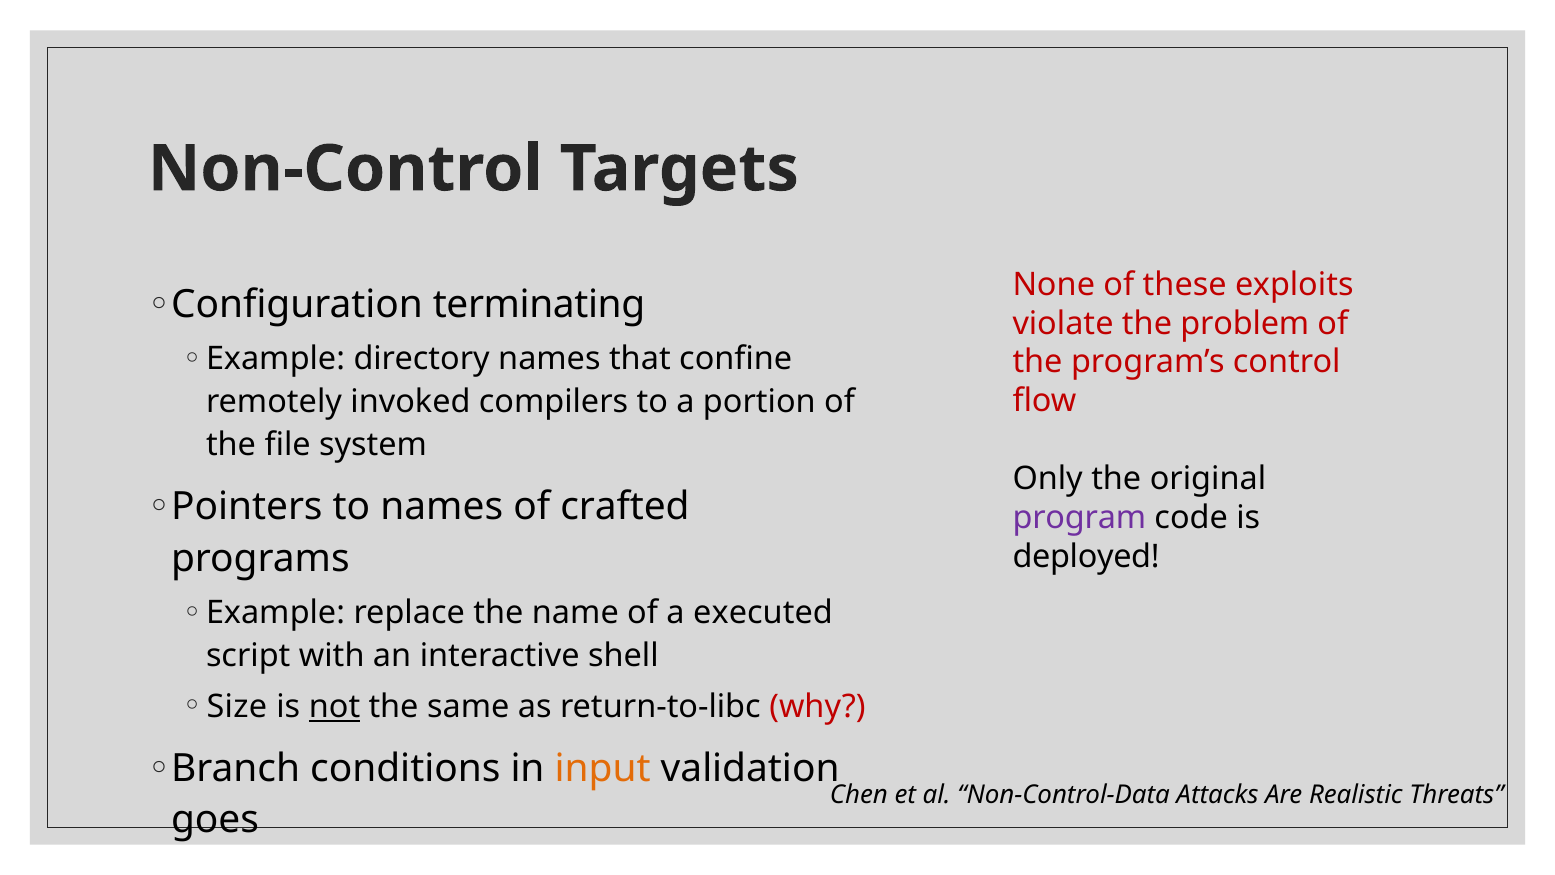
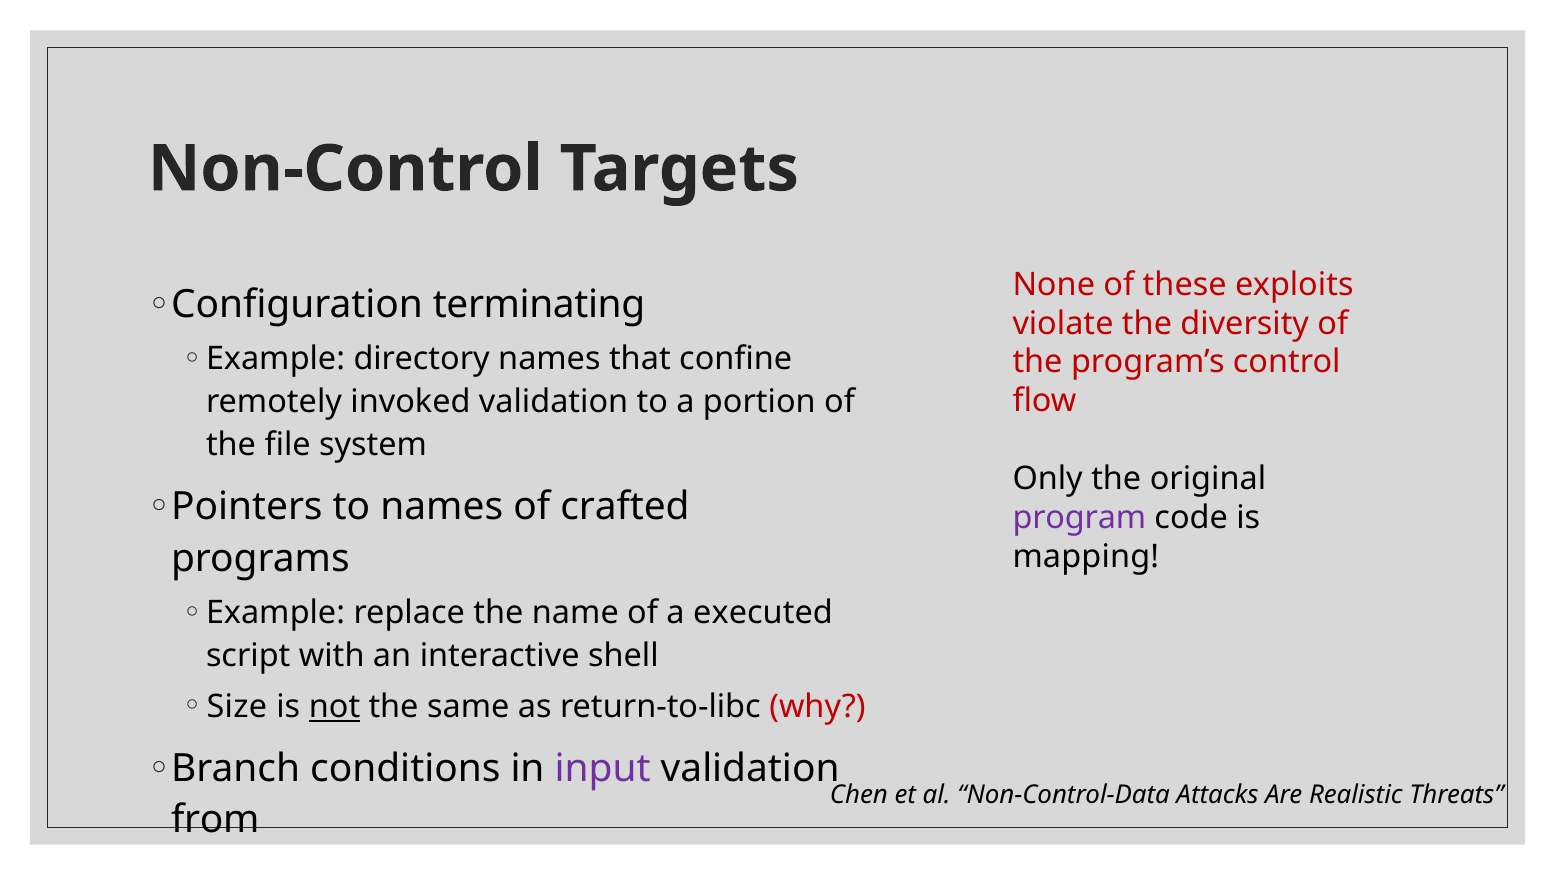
problem: problem -> diversity (1245, 323)
invoked compilers: compilers -> validation (554, 402)
deployed: deployed -> mapping (1086, 557)
input colour: orange -> purple (603, 769)
goes: goes -> from (215, 820)
